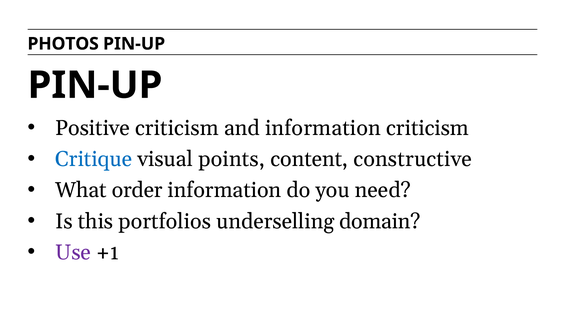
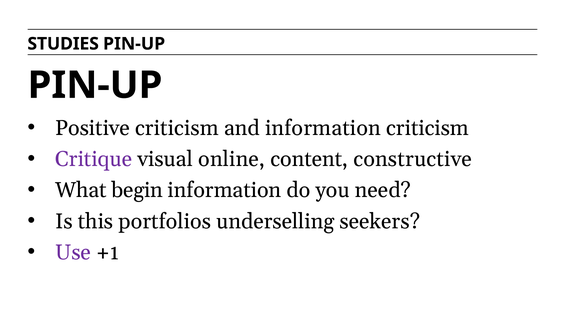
PHOTOS: PHOTOS -> STUDIES (63, 44)
Critique colour: blue -> purple (94, 159)
points: points -> online (232, 159)
order: order -> begin (137, 190)
domain: domain -> seekers (380, 222)
